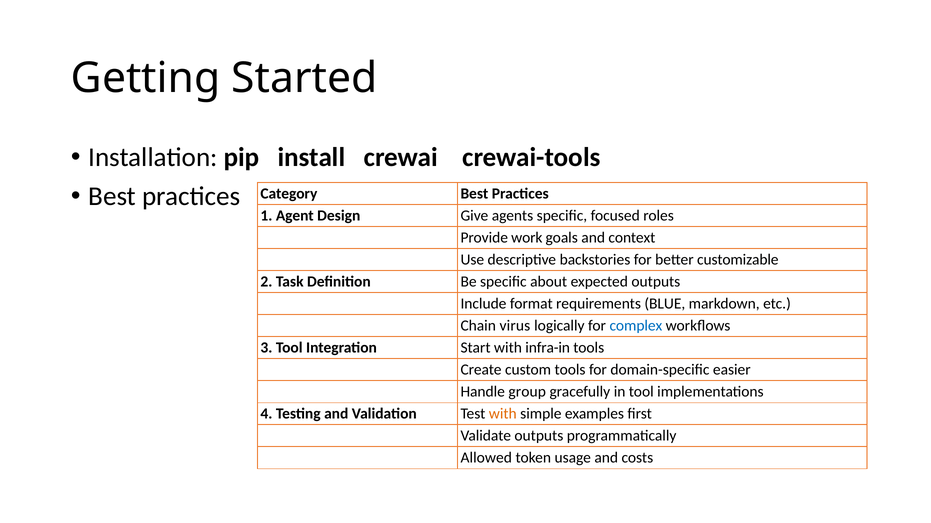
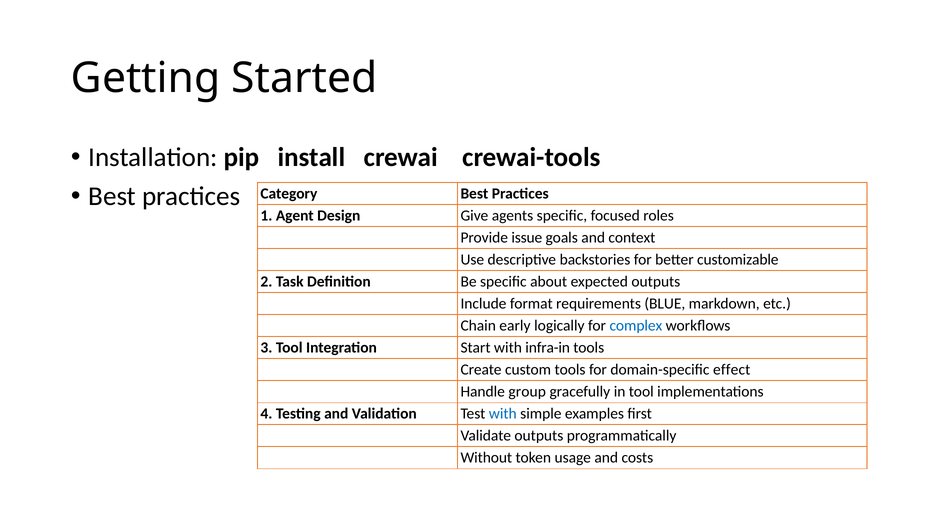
work: work -> issue (527, 238)
virus: virus -> early (515, 326)
easier: easier -> effect (732, 370)
with colour: orange -> blue (503, 414)
Allowed: Allowed -> Without (486, 458)
